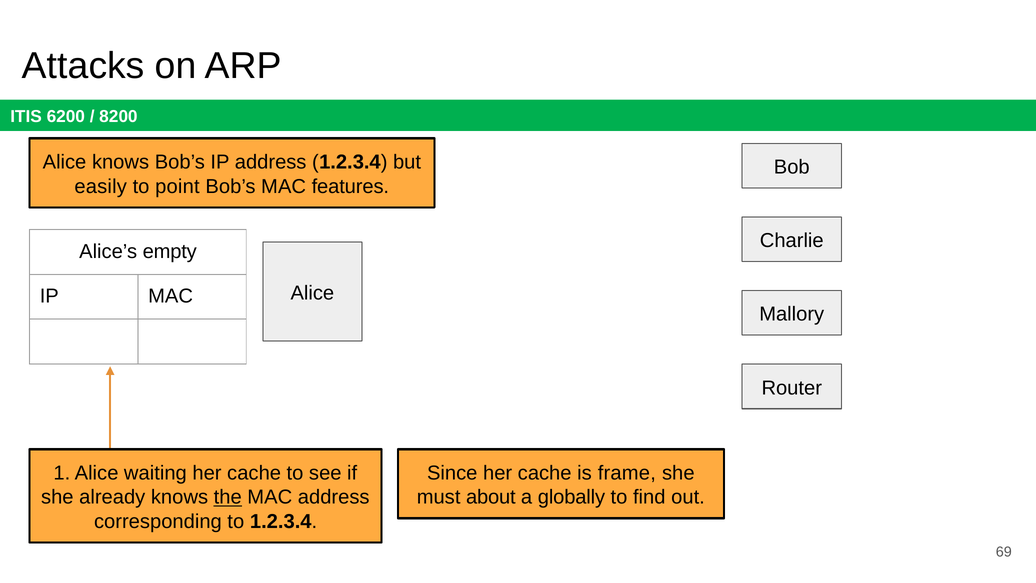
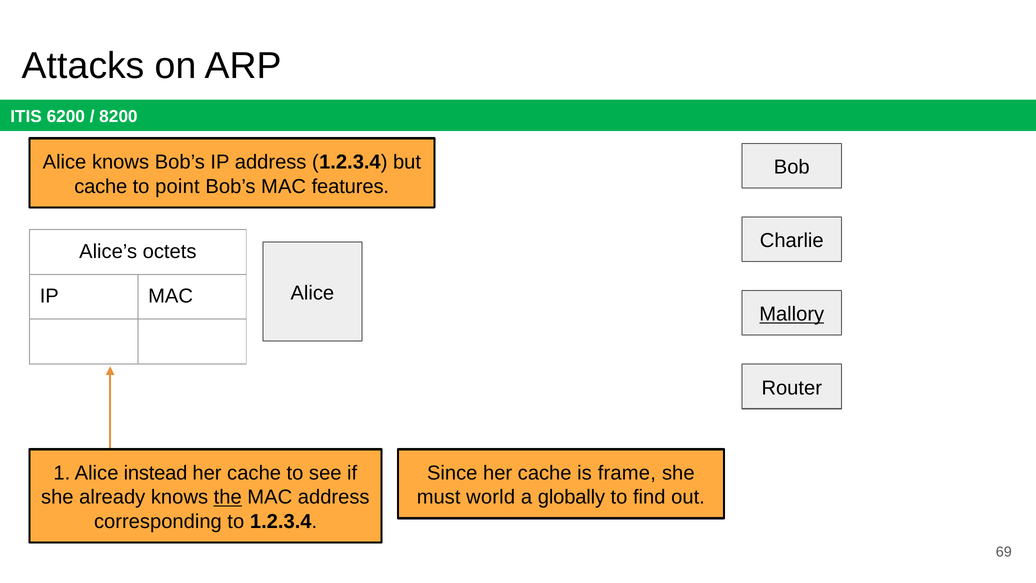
easily: easily -> cache (101, 186)
empty: empty -> octets (170, 251)
Mallory underline: none -> present (792, 314)
waiting: waiting -> instead (156, 473)
about: about -> world (491, 497)
